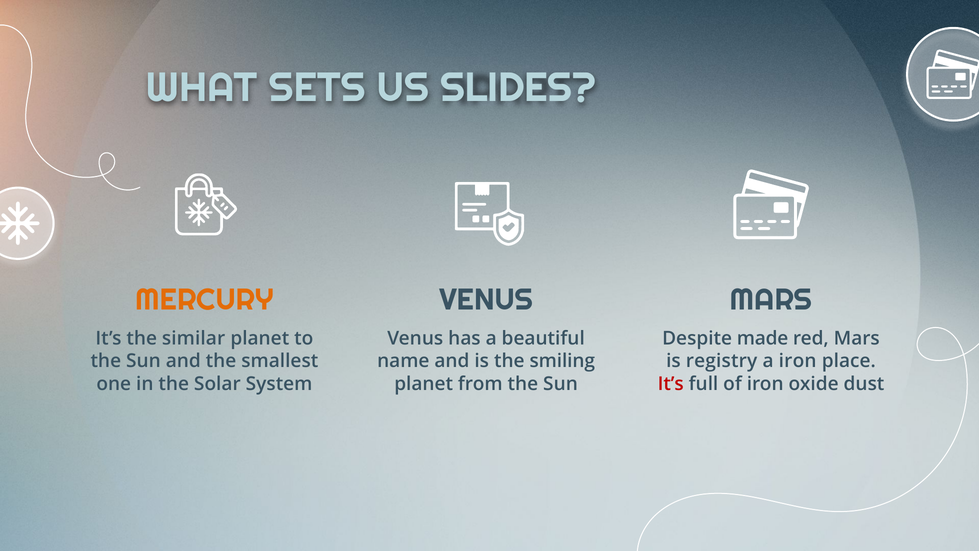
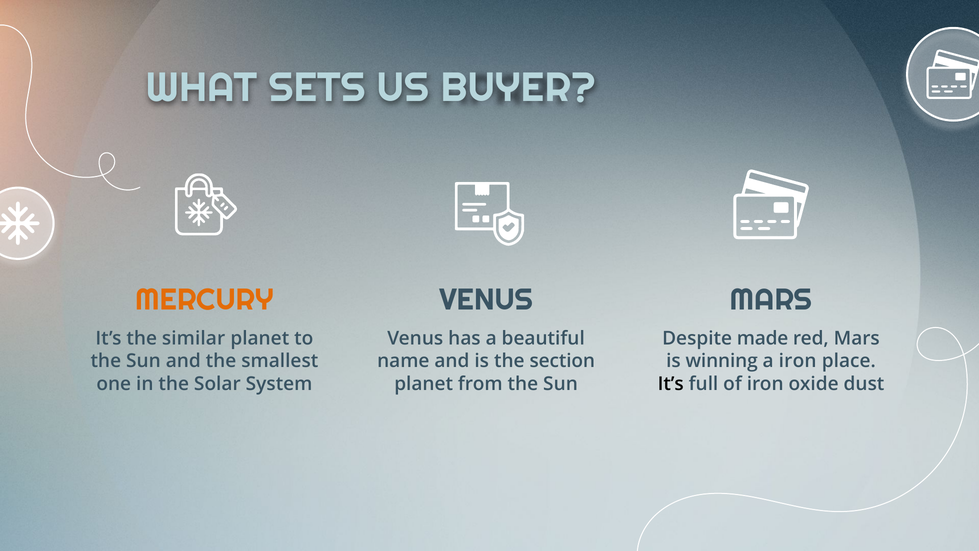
SLIDES: SLIDES -> BUYER (518, 88)
smiling: smiling -> section (562, 361)
registry: registry -> winning (722, 361)
It’s colour: red -> black (671, 384)
